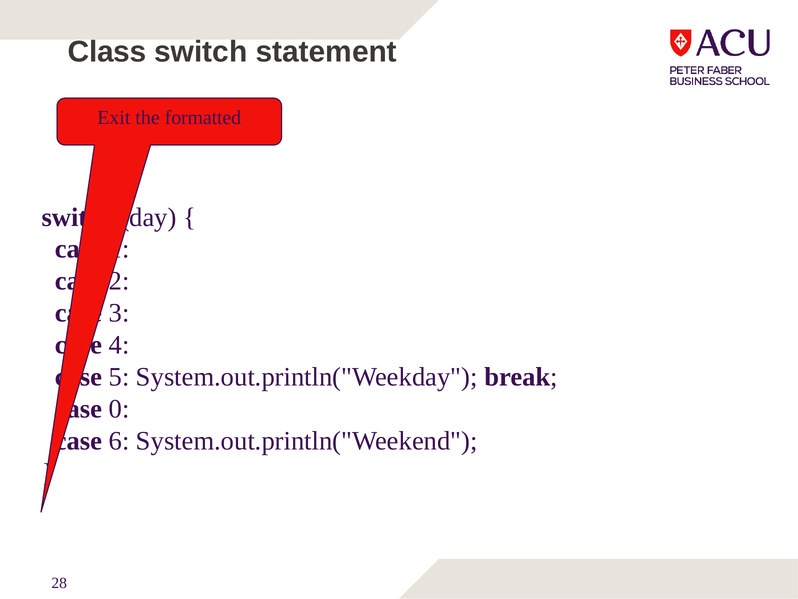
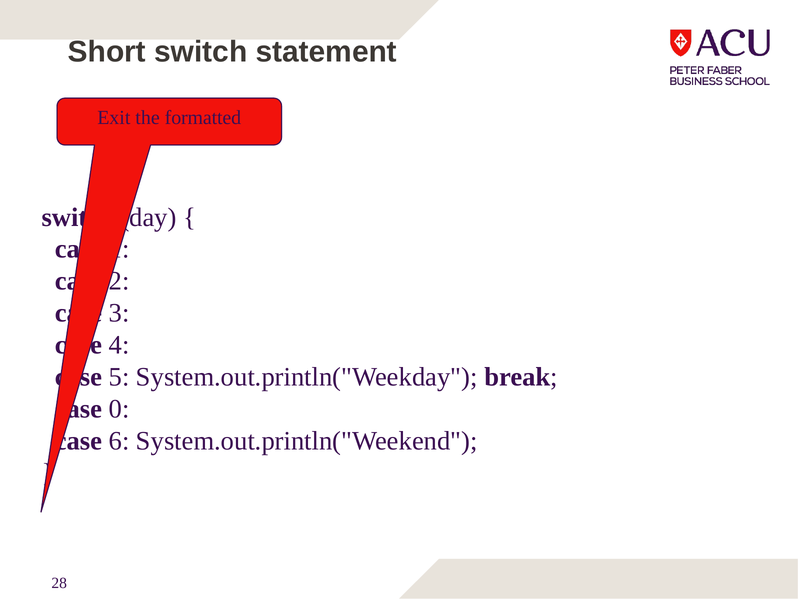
Class: Class -> Short (107, 52)
